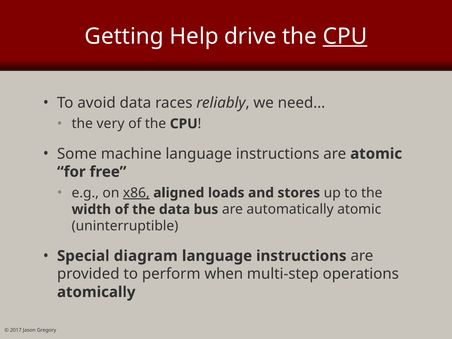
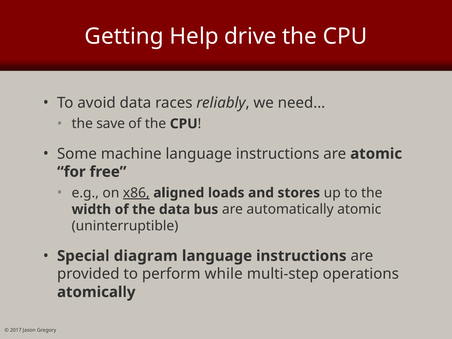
CPU underline: present -> none (345, 36)
very: very -> save (111, 124)
when: when -> while (224, 274)
